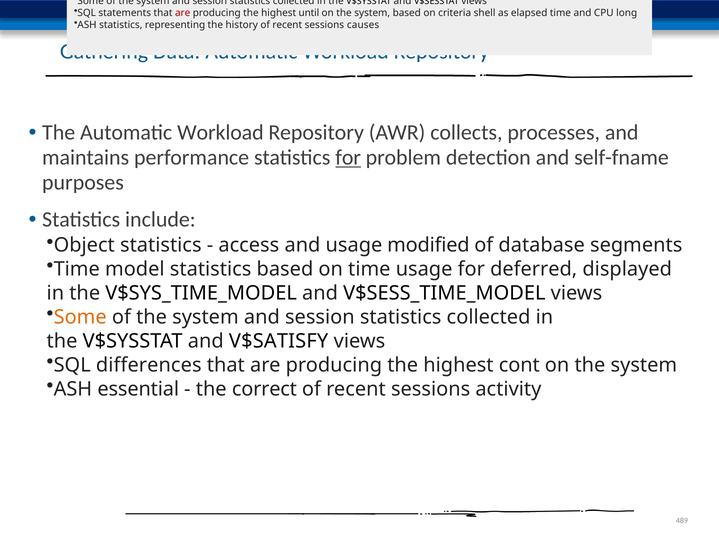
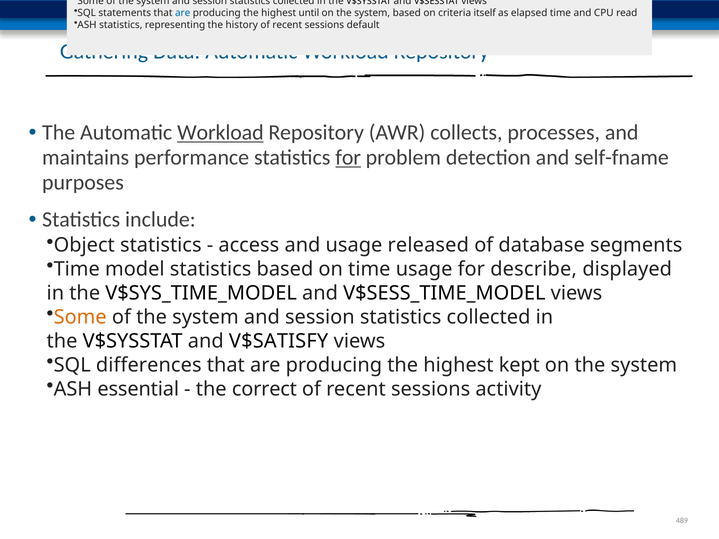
are colour: red -> blue (183, 13)
shell: shell -> itself (485, 13)
long: long -> read (627, 13)
causes: causes -> default (363, 25)
Workload underline: none -> present (220, 133)
modified: modified -> released (428, 245)
deferred: deferred -> describe (534, 269)
cont: cont -> kept (519, 365)
